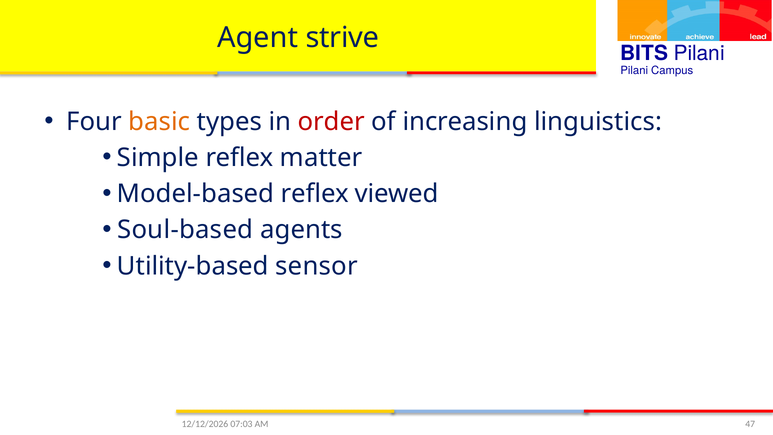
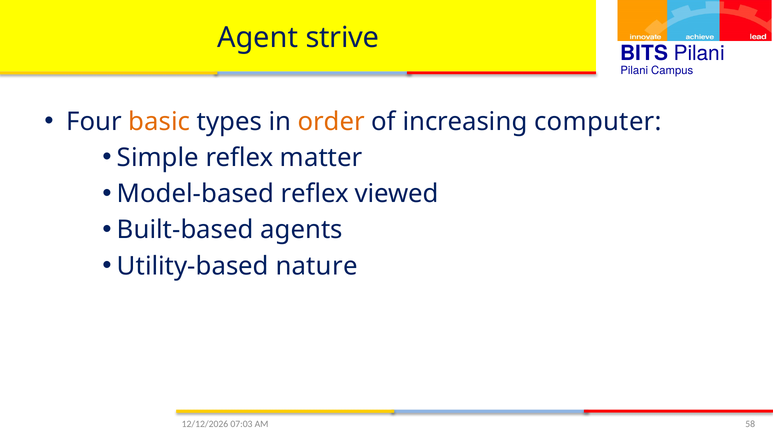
order colour: red -> orange (331, 122)
linguistics: linguistics -> computer (598, 122)
Soul-based: Soul-based -> Built-based (185, 230)
sensor: sensor -> nature (317, 266)
47: 47 -> 58 (750, 424)
